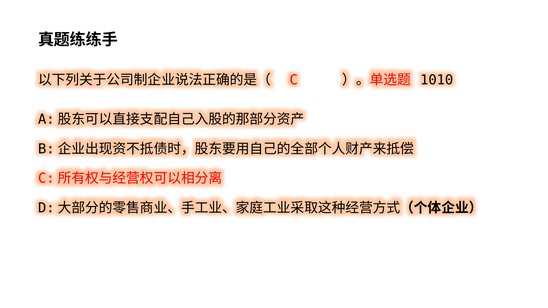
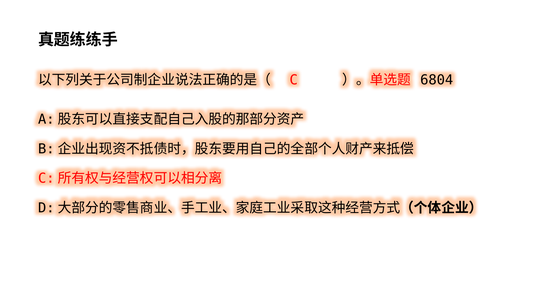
1010: 1010 -> 6804 (437, 80)
